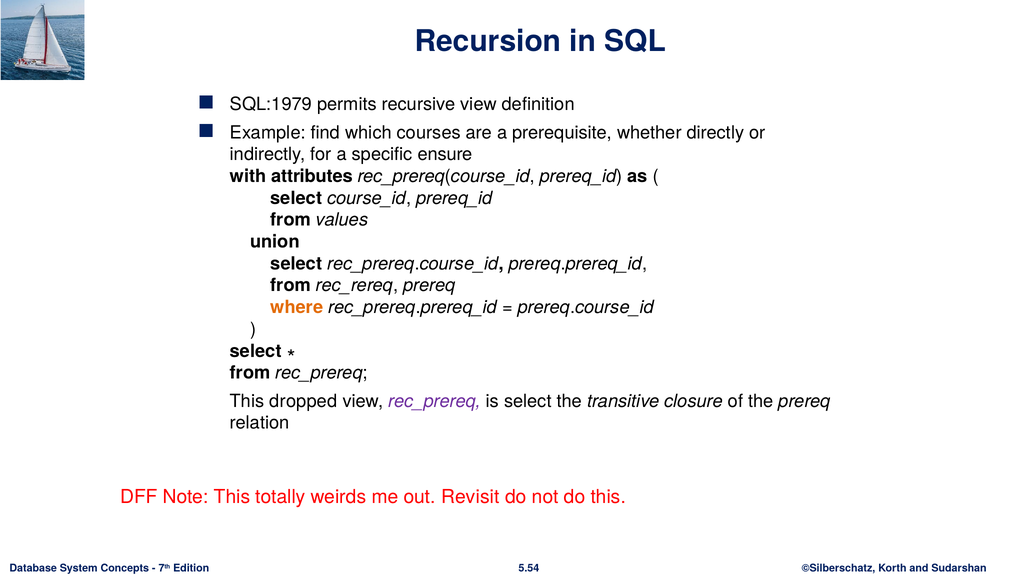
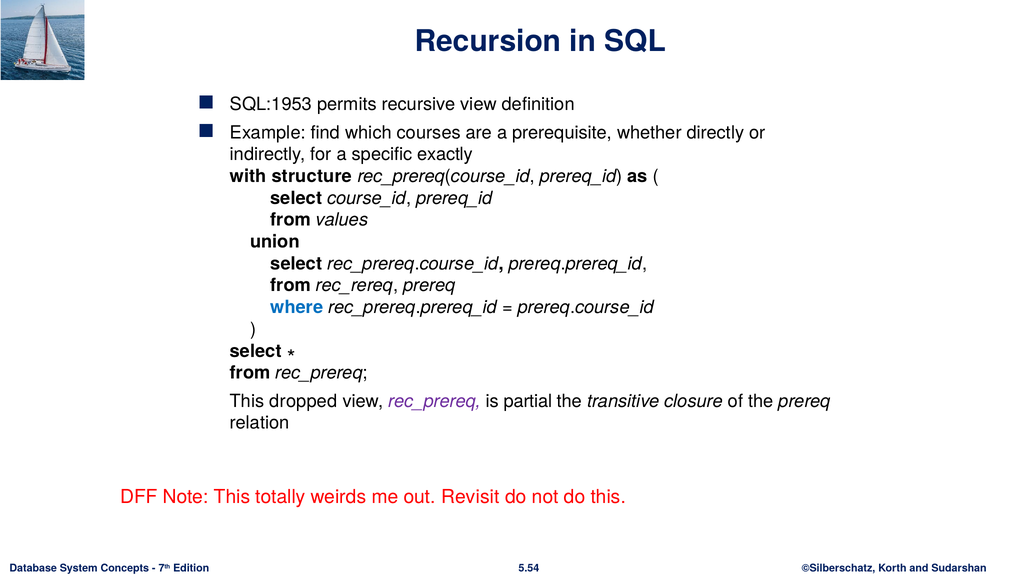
SQL:1979: SQL:1979 -> SQL:1953 (271, 104)
ensure: ensure -> exactly (445, 154)
attributes: attributes -> structure (312, 176)
where colour: orange -> blue (297, 307)
is select: select -> partial (528, 401)
